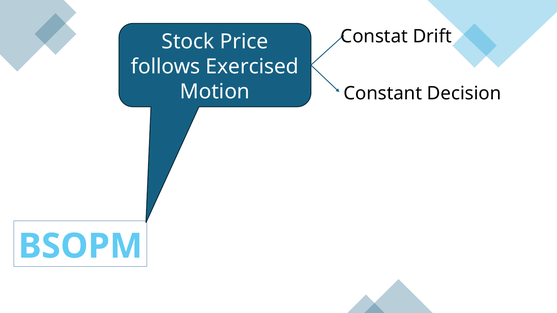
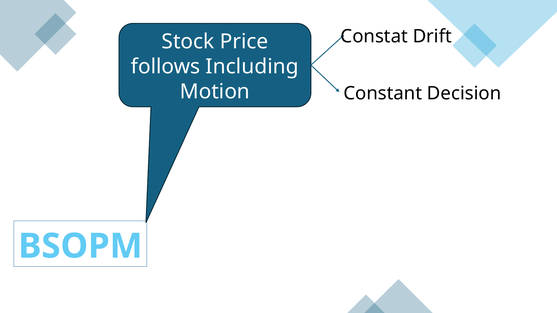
Exercised: Exercised -> Including (252, 67)
